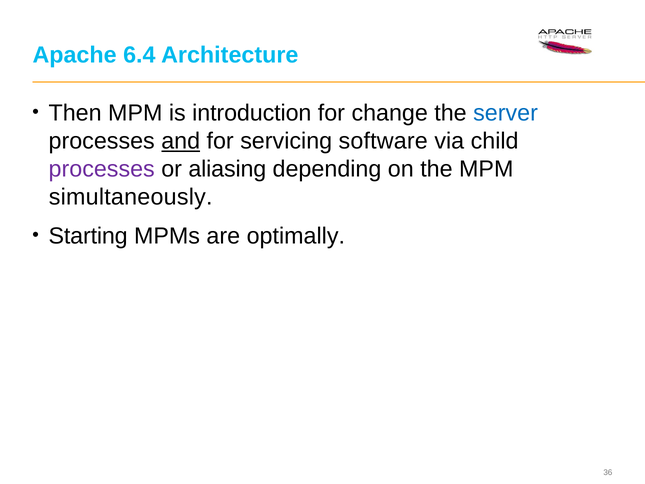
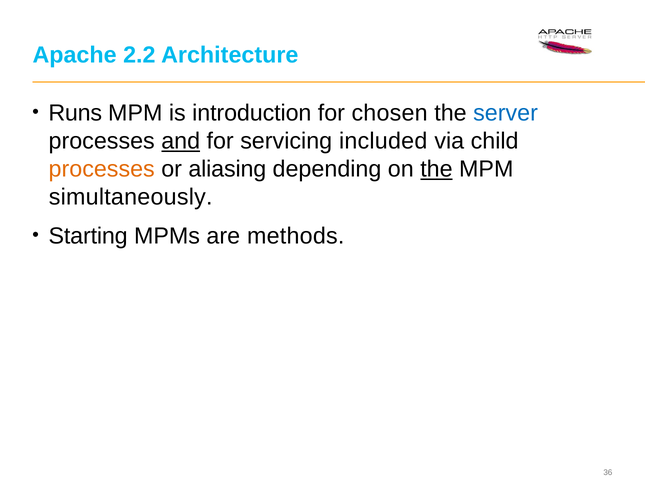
6.4: 6.4 -> 2.2 (139, 55)
Then: Then -> Runs (75, 113)
change: change -> chosen (390, 113)
software: software -> included (383, 141)
processes colour: purple -> orange (102, 169)
the underline: none -> present (436, 169)
optimally: optimally -> methods (296, 236)
